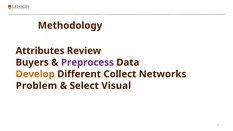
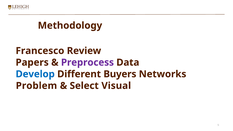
Attributes: Attributes -> Francesco (40, 51)
Buyers: Buyers -> Papers (32, 62)
Develop colour: orange -> blue (35, 74)
Collect: Collect -> Buyers (120, 74)
